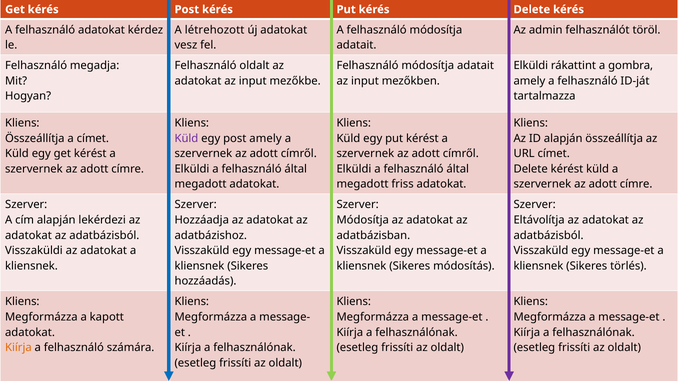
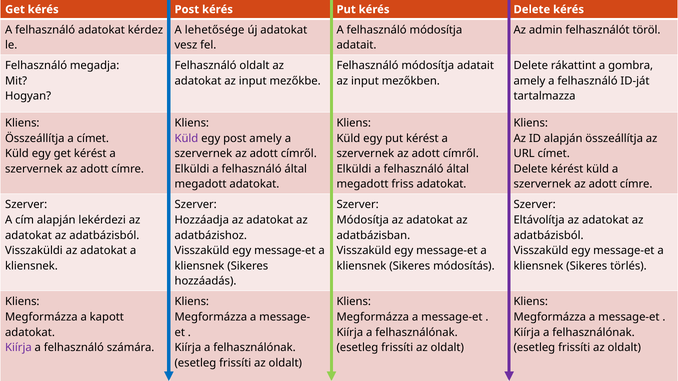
létrehozott: létrehozott -> lehetősége (215, 30)
Elküldi: Elküldi -> Delete (531, 66)
Kiírja colour: orange -> purple (18, 348)
